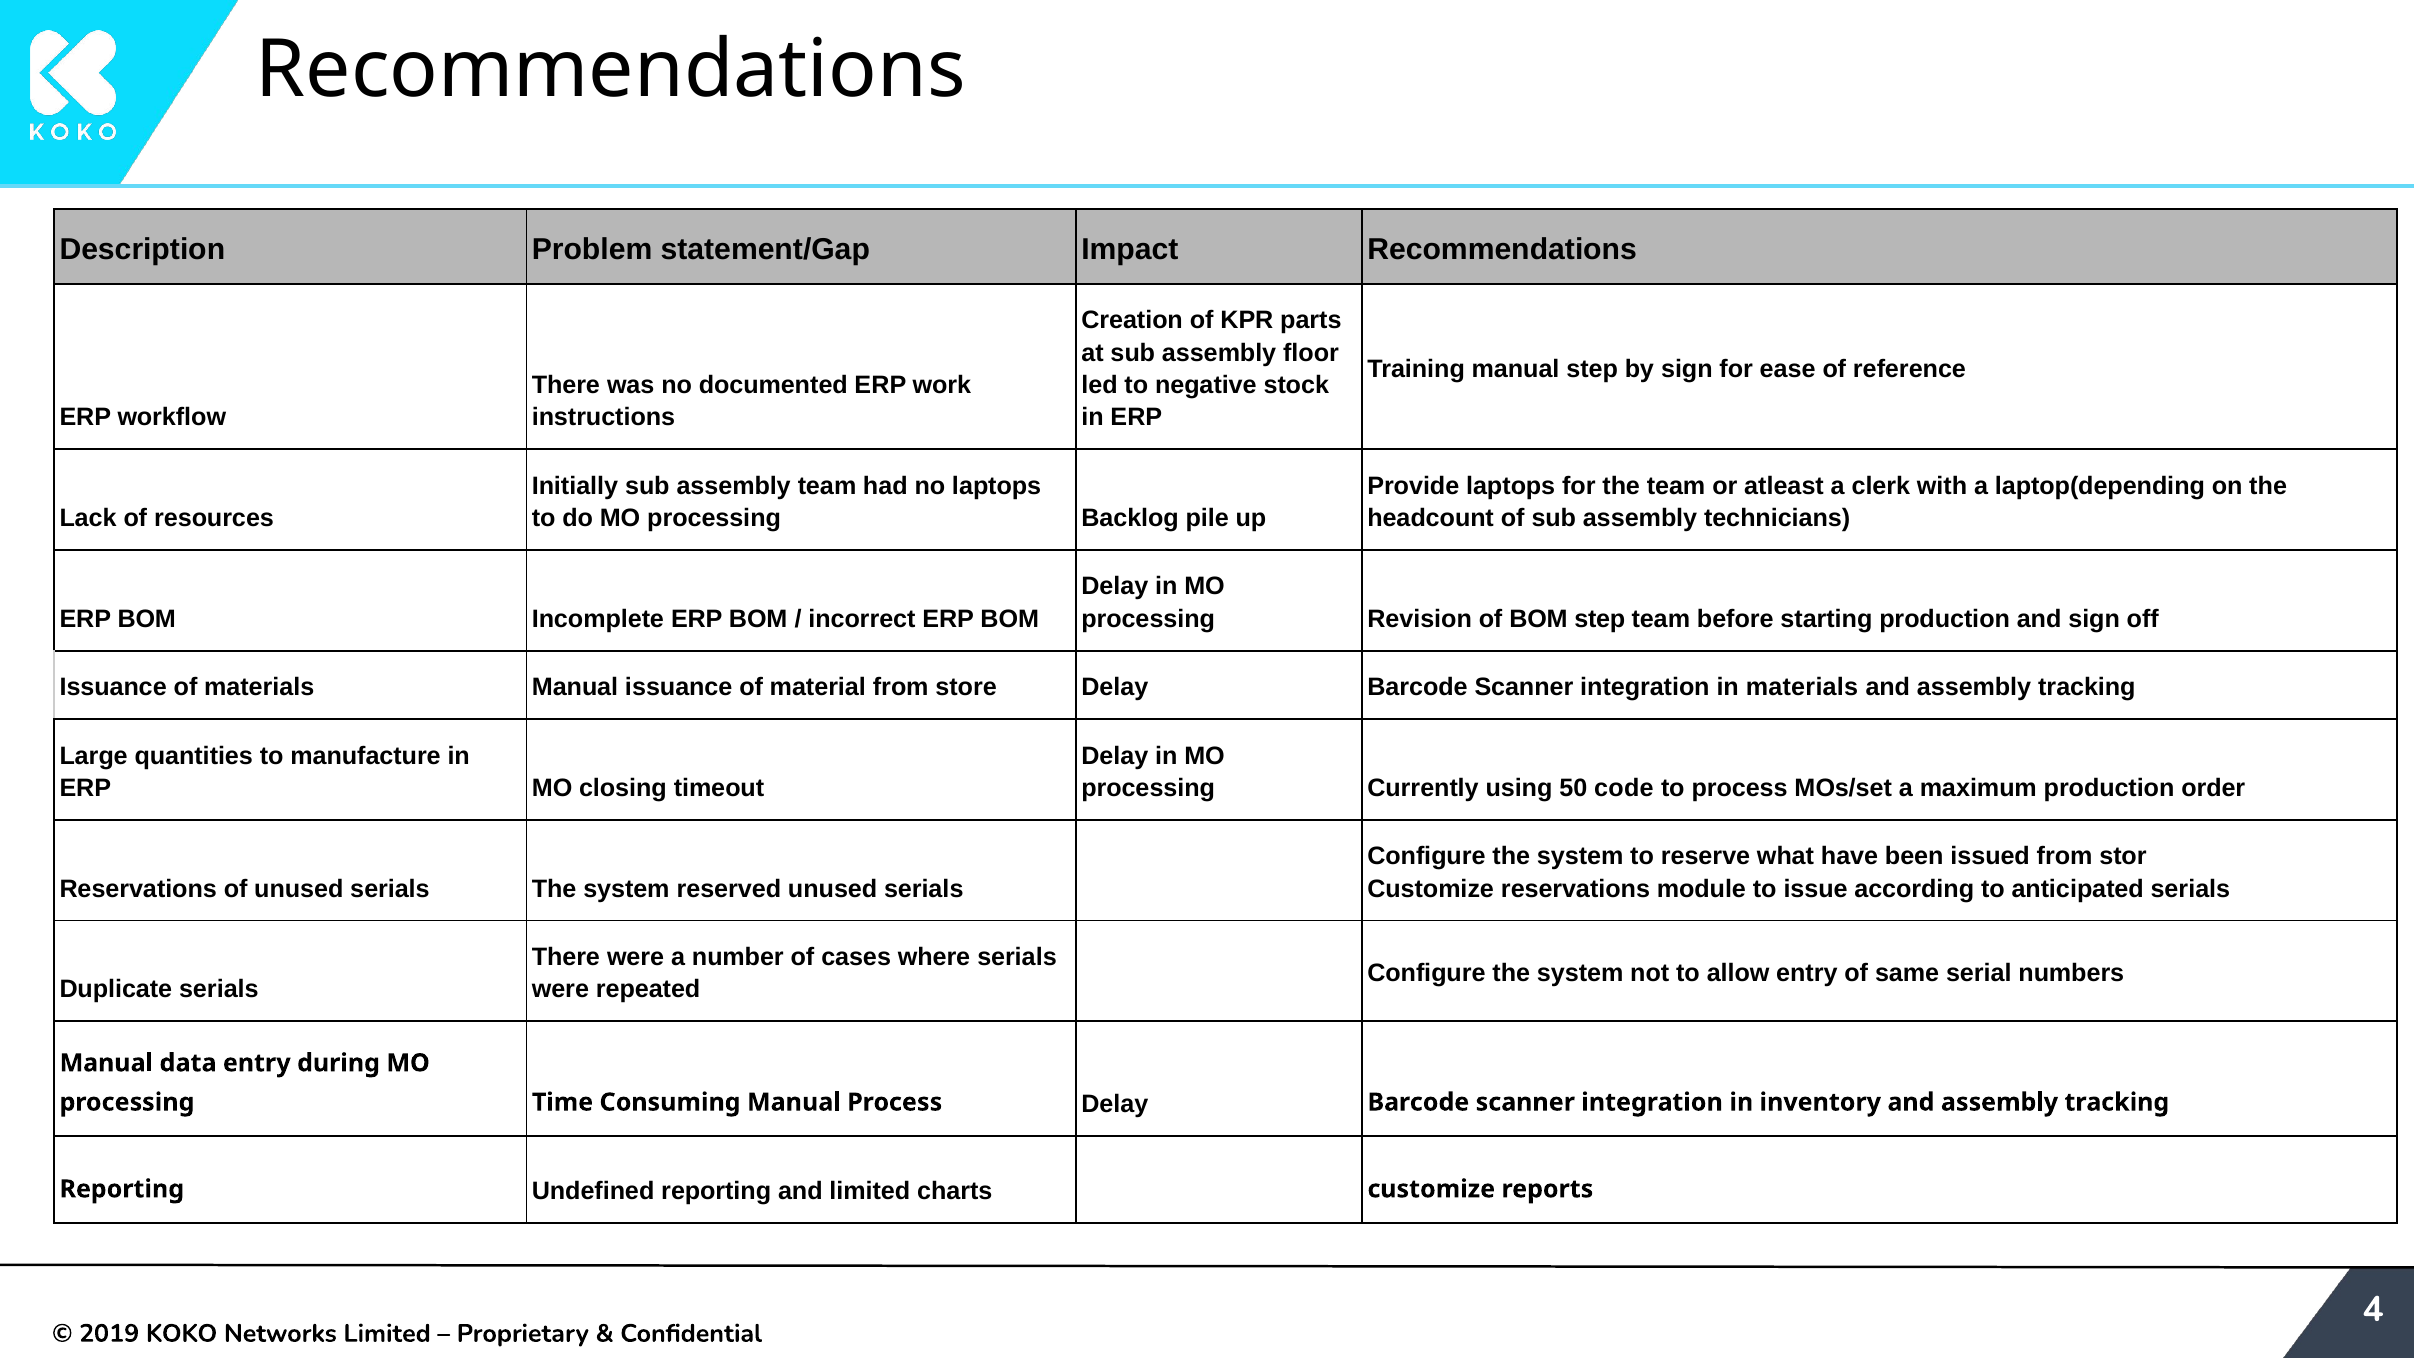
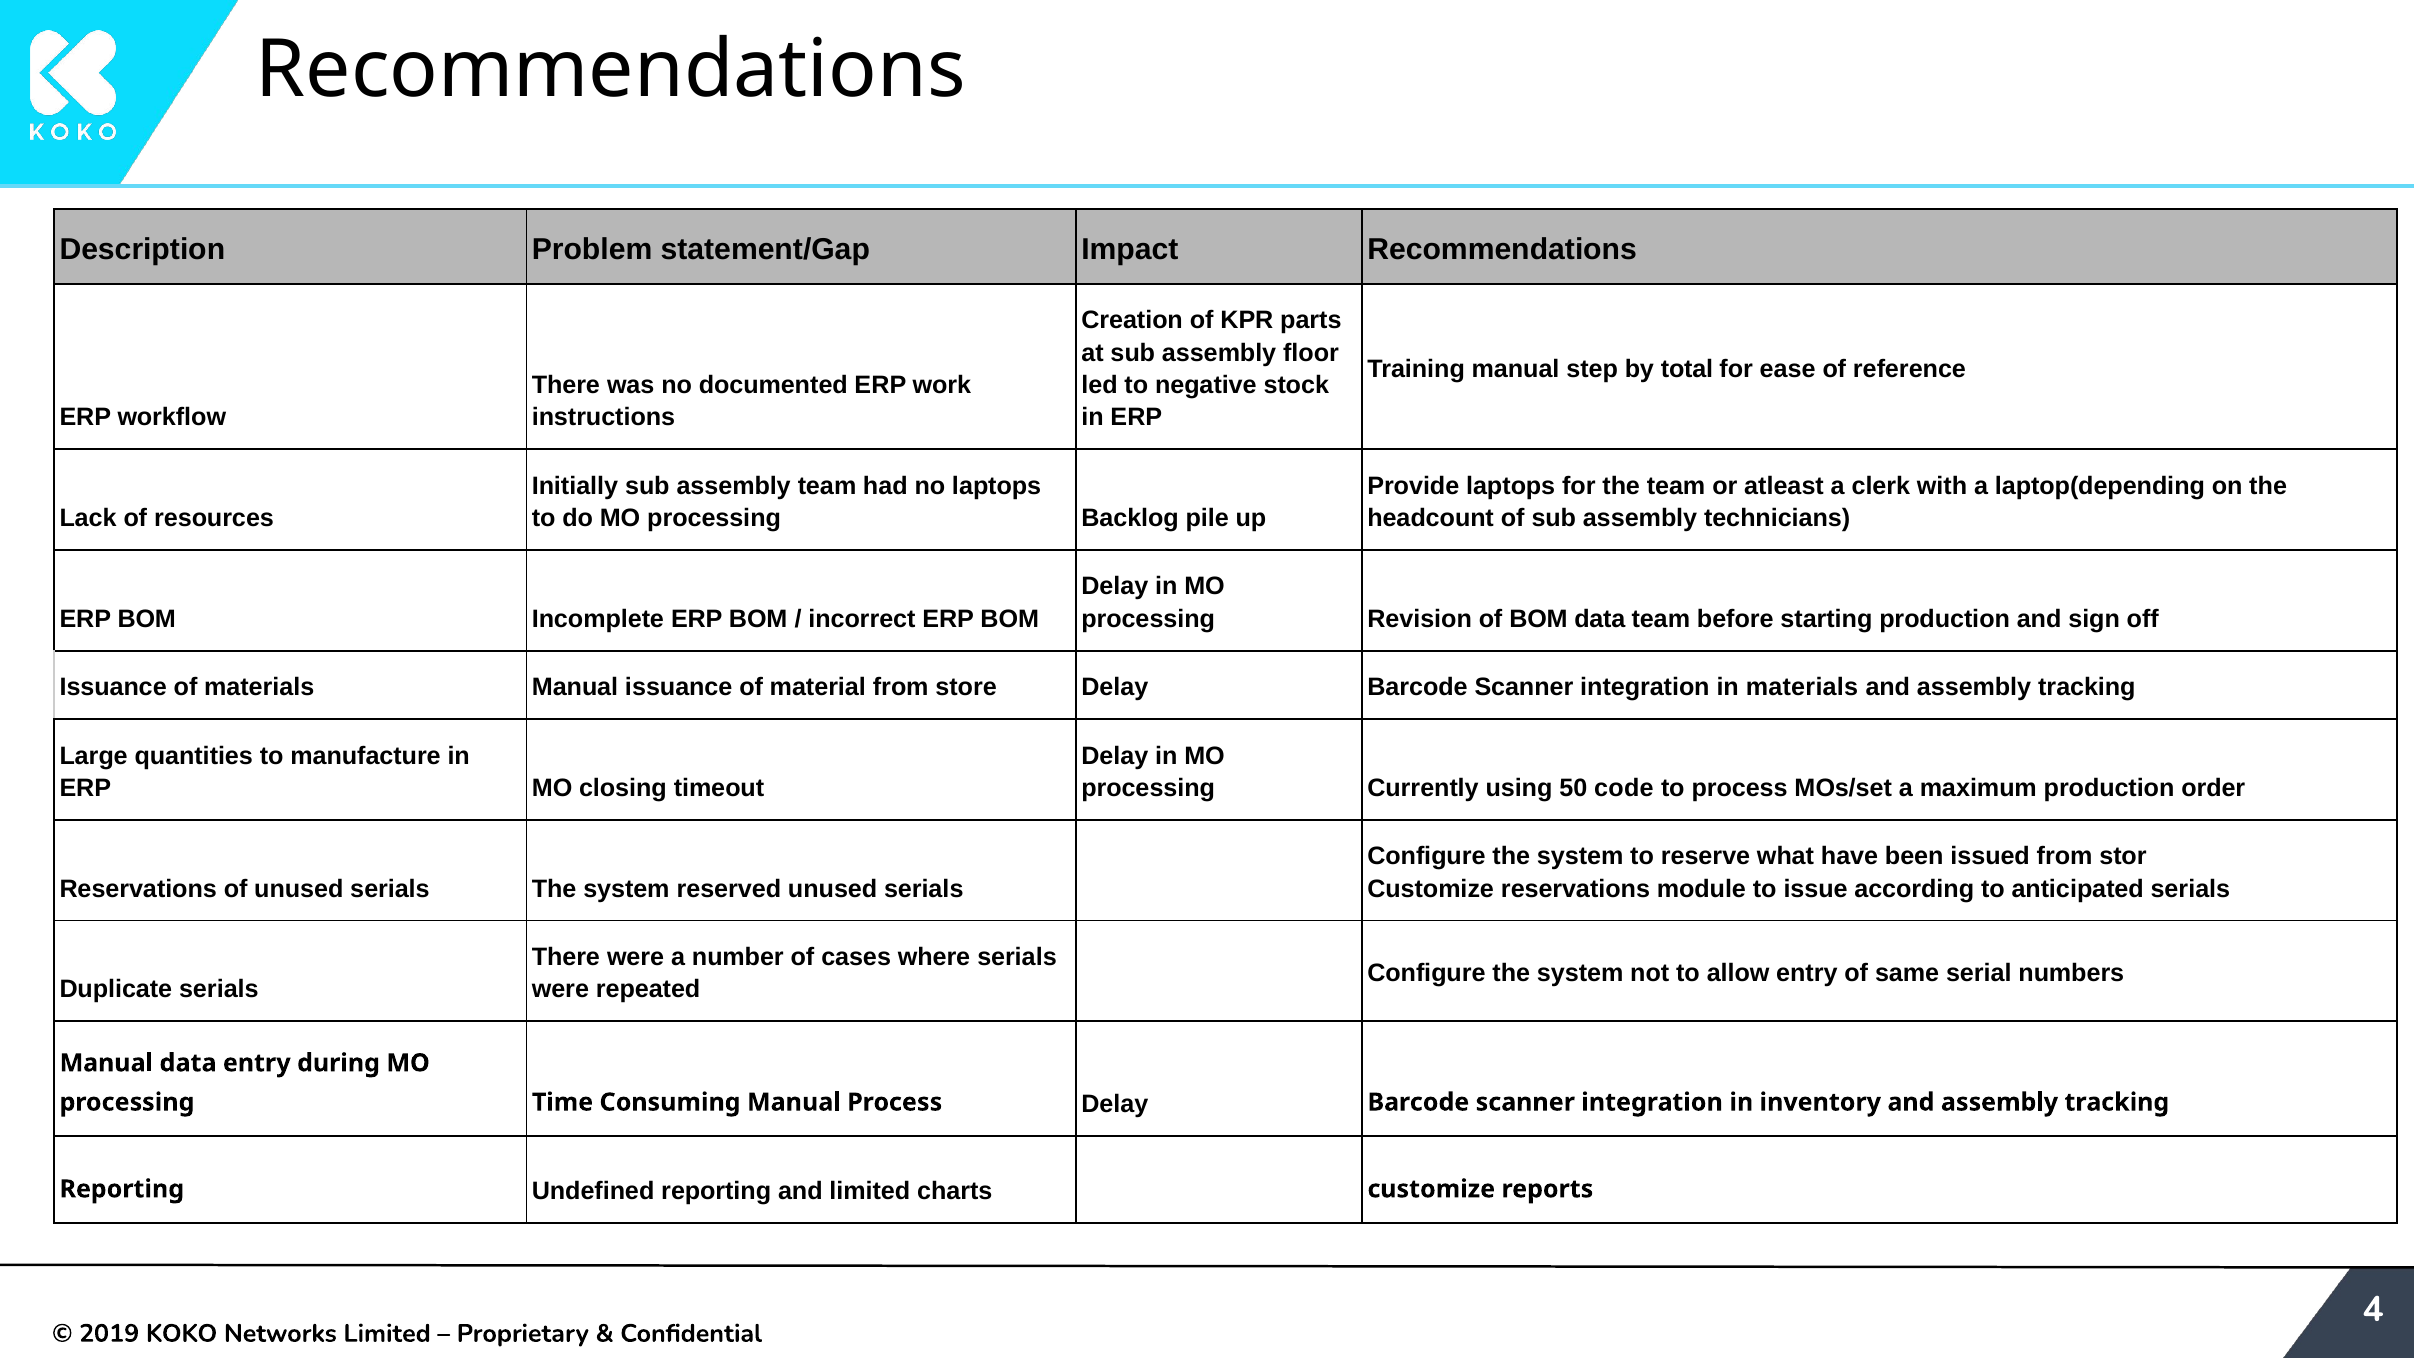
by sign: sign -> total (1687, 369)
BOM step: step -> data (1600, 619)
